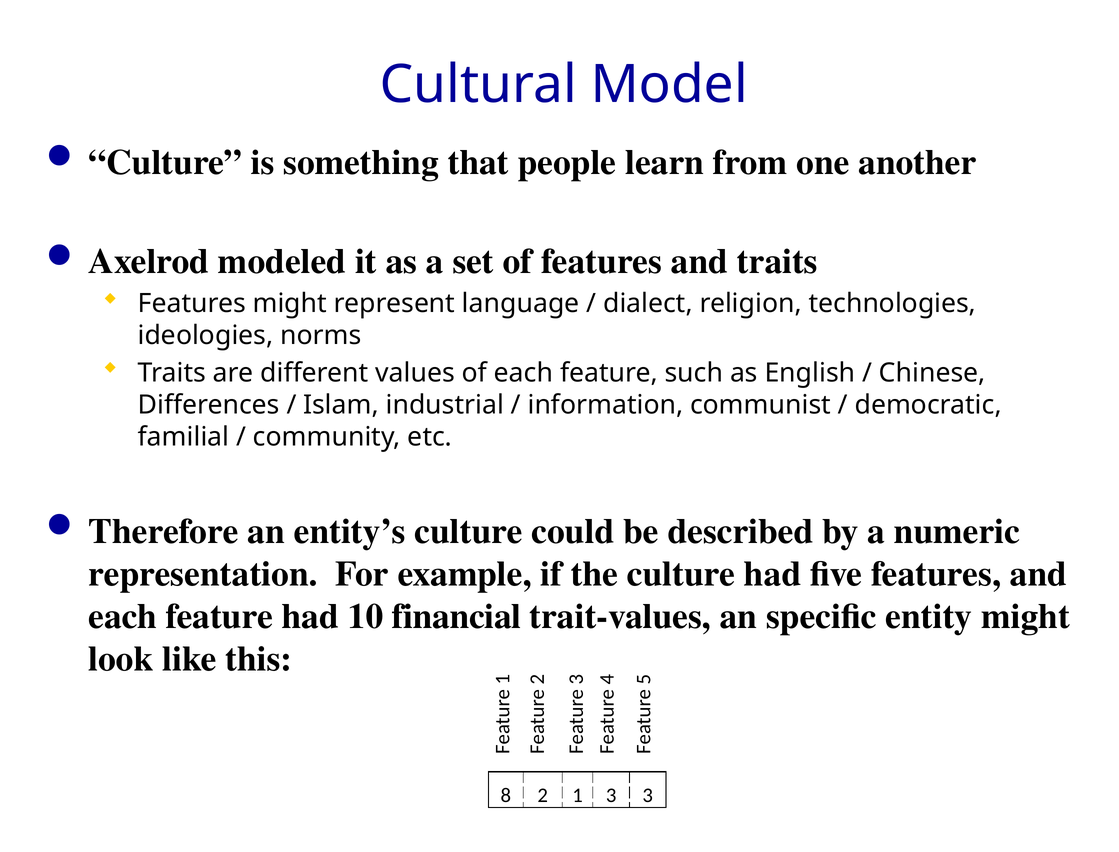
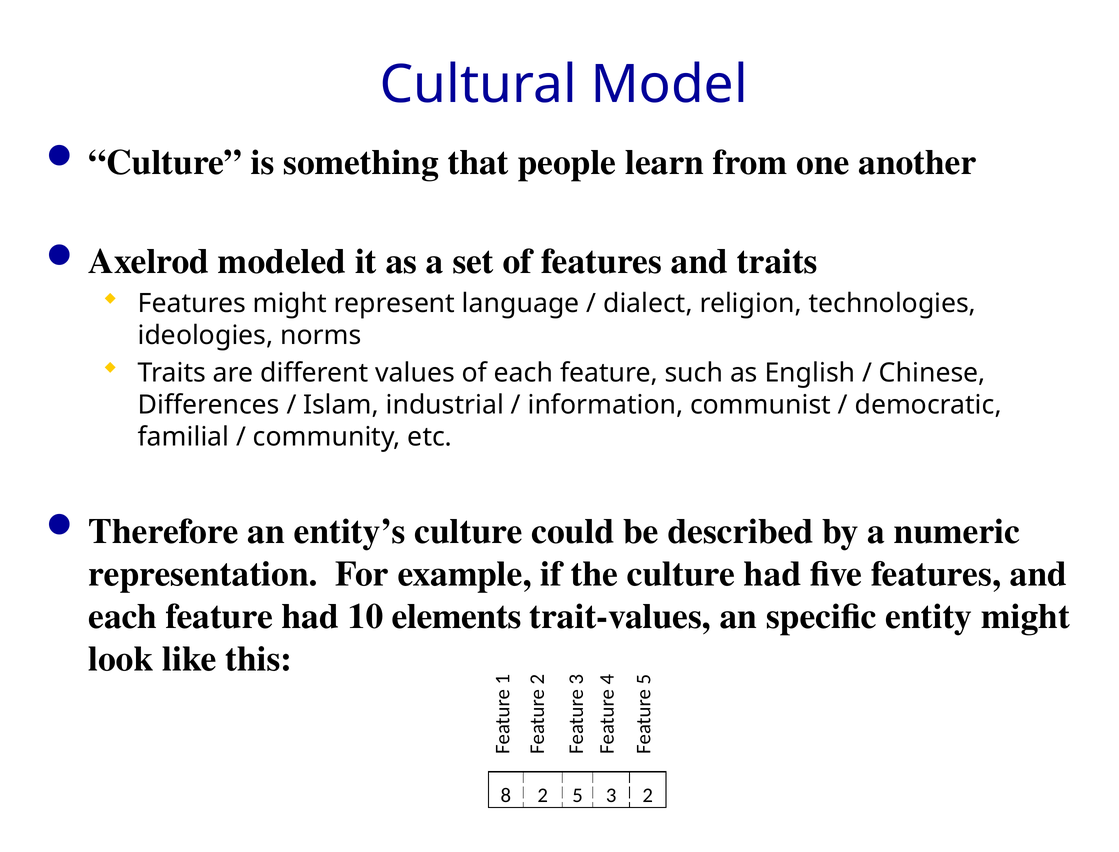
financial: financial -> elements (457, 617)
2 1: 1 -> 5 (577, 796)
3 3: 3 -> 2 (648, 796)
